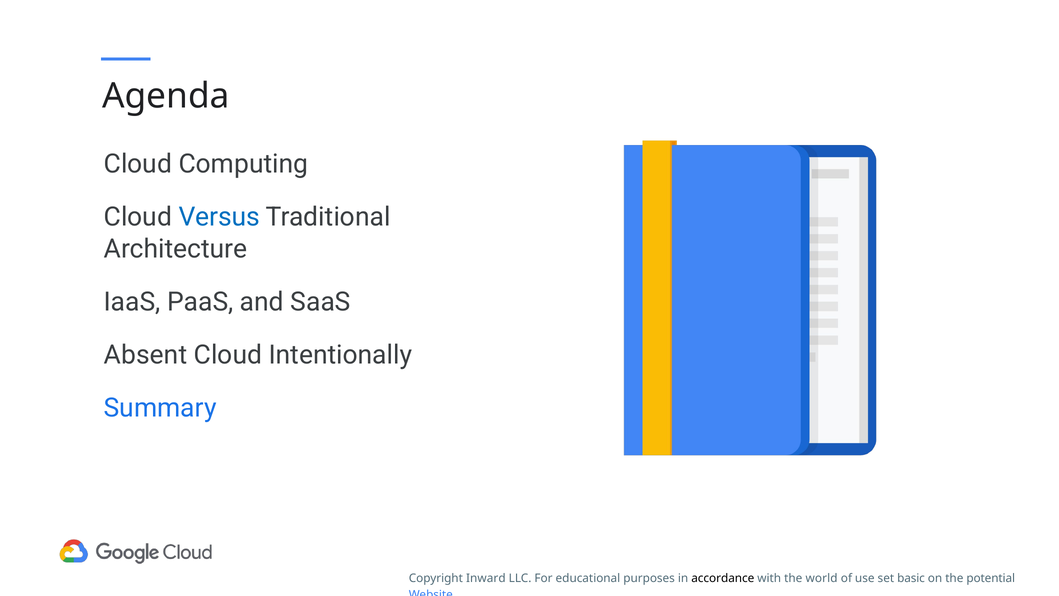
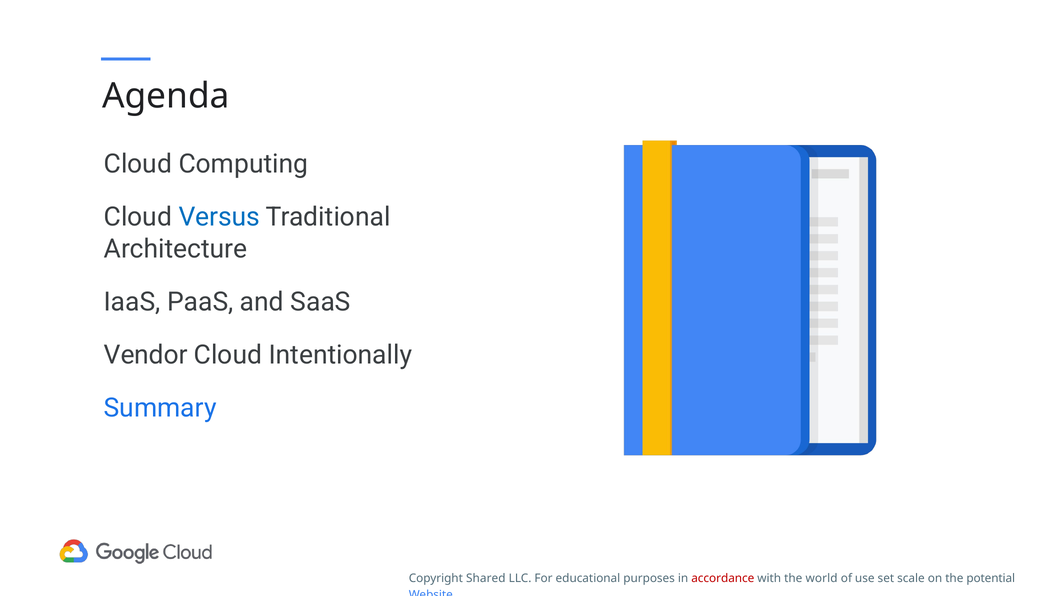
Absent: Absent -> Vendor (146, 355)
Inward: Inward -> Shared (486, 578)
accordance colour: black -> red (723, 578)
basic: basic -> scale (911, 578)
